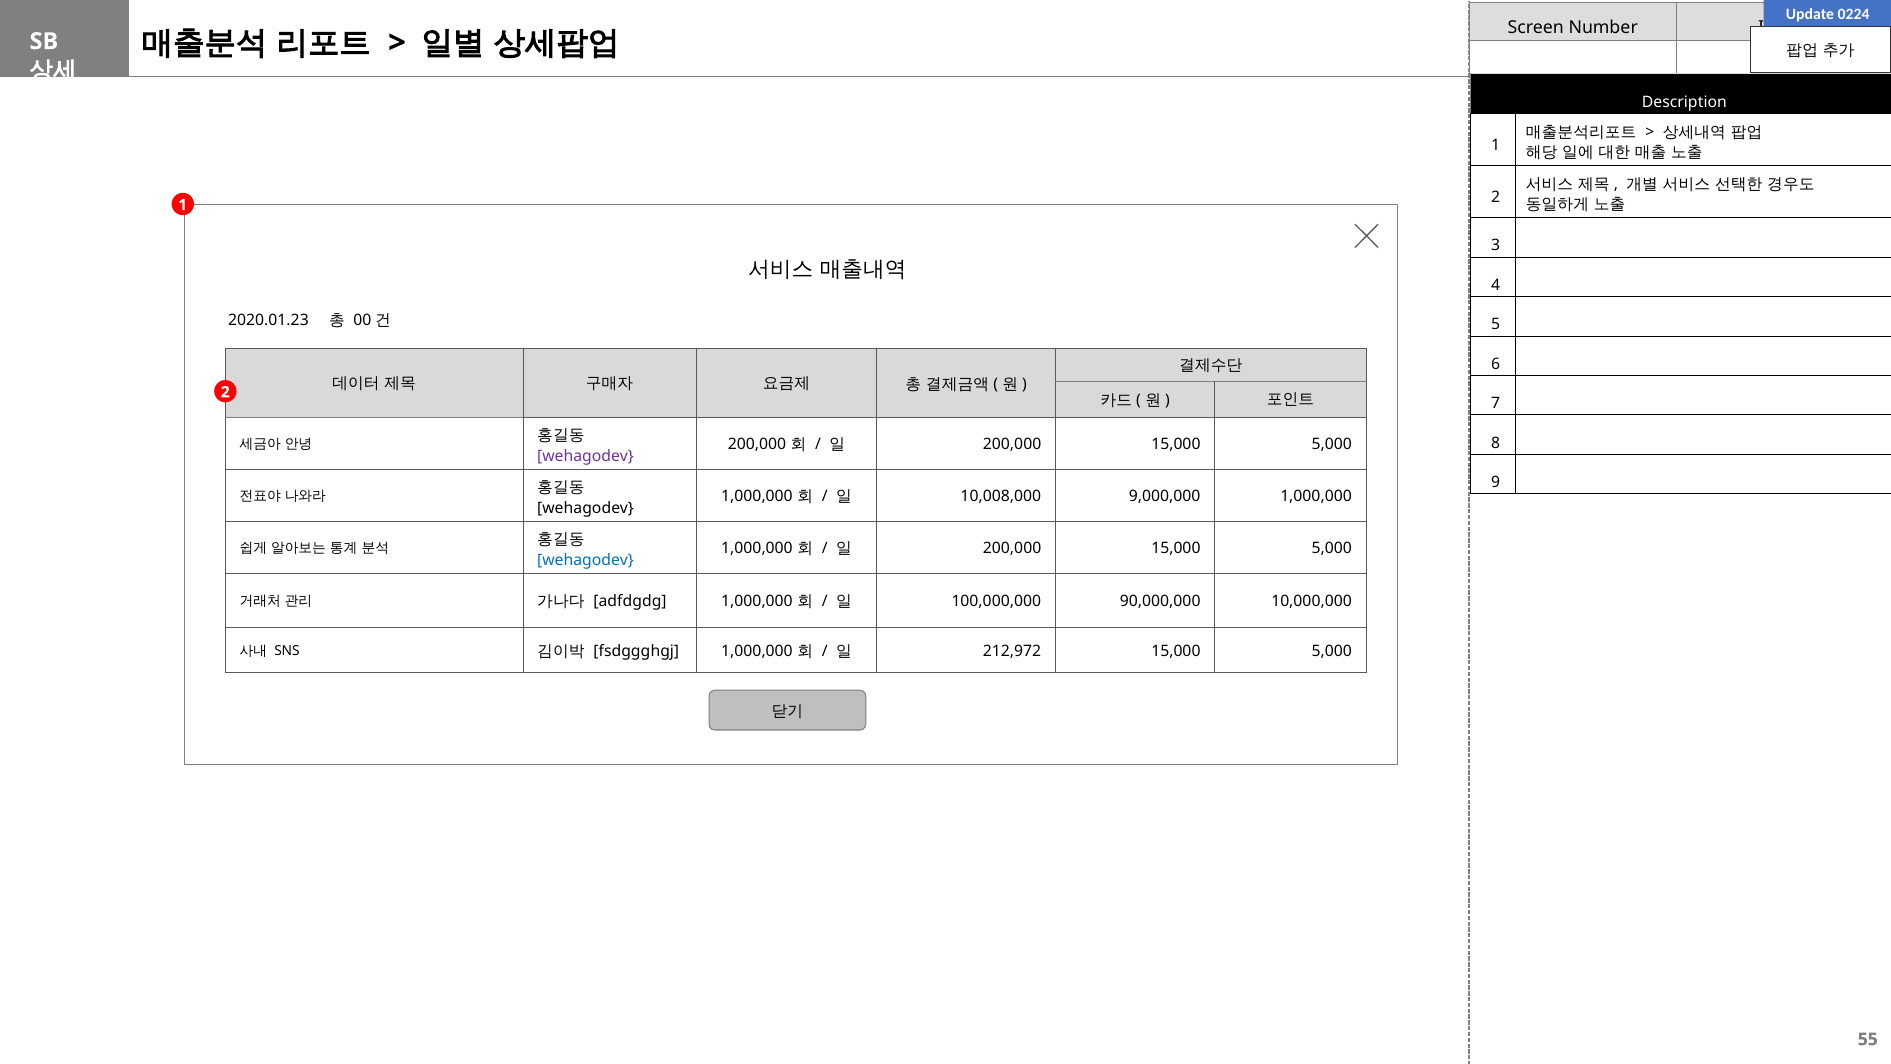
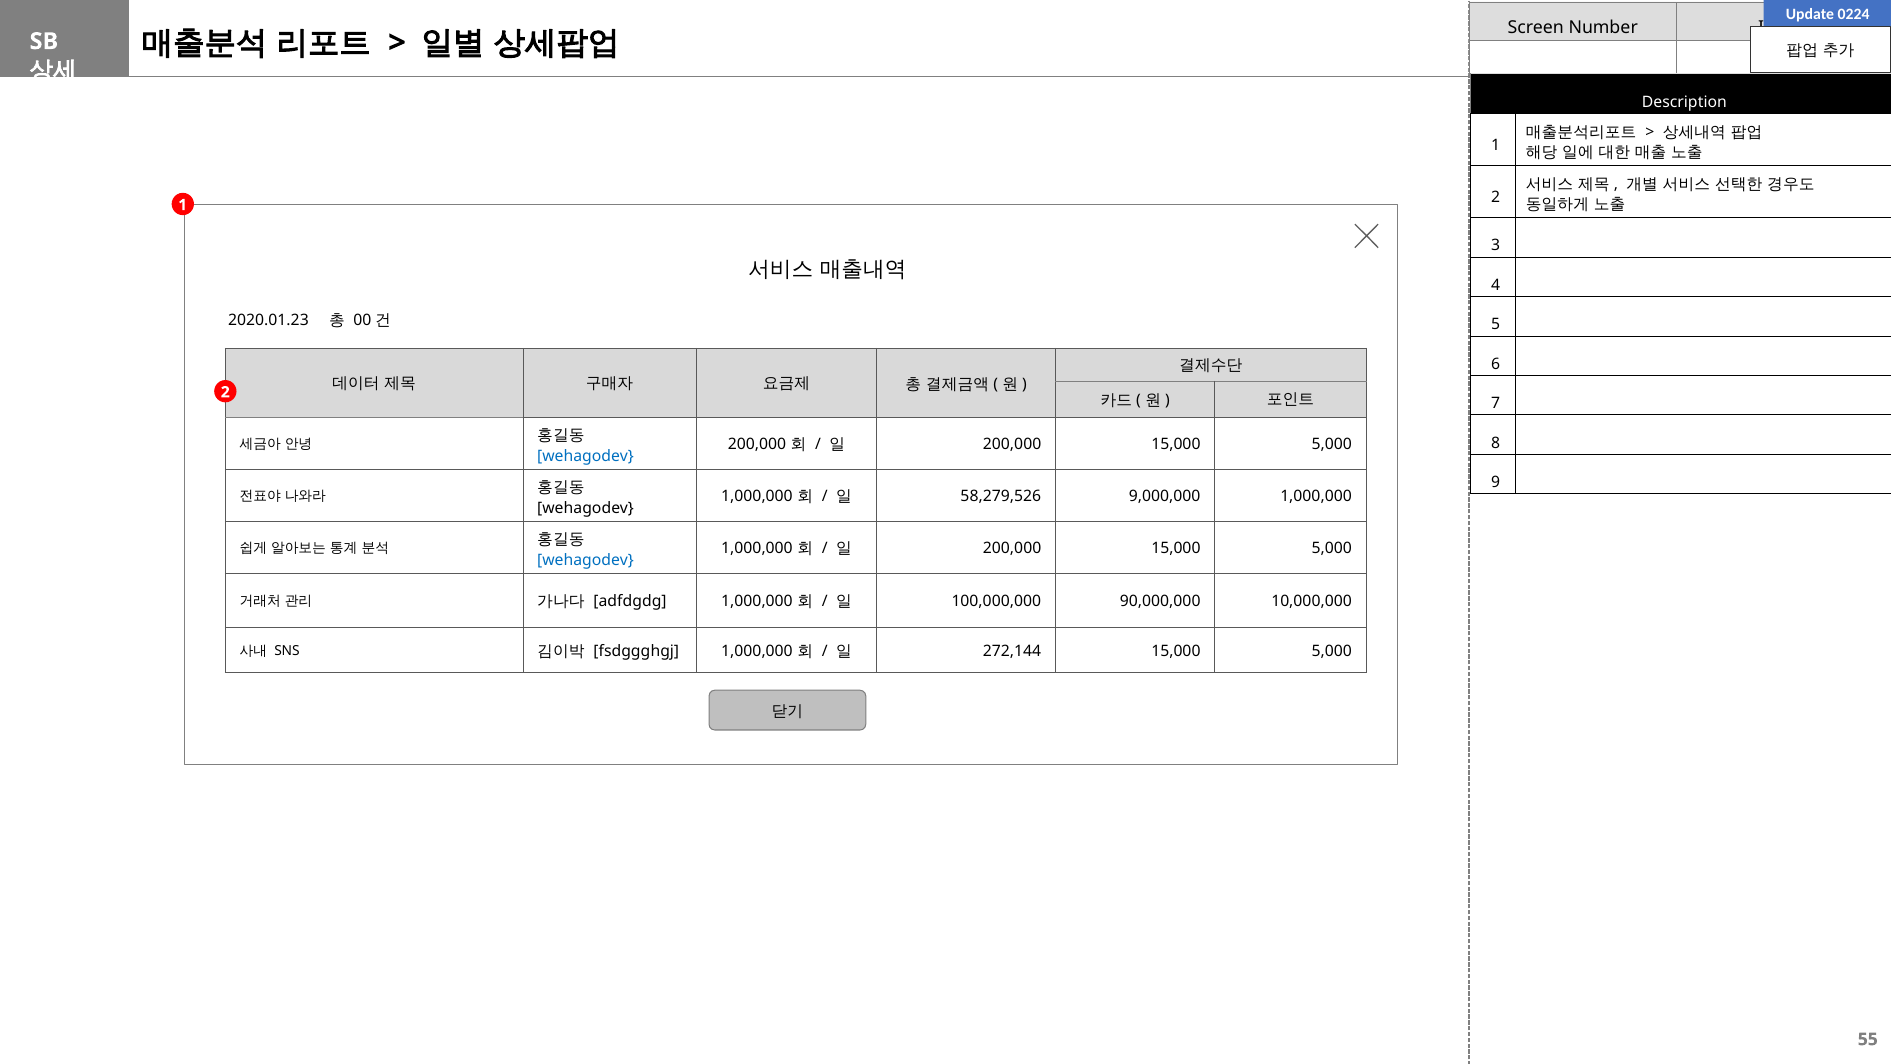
wehagodev colour: purple -> blue (586, 457)
10,008,000: 10,008,000 -> 58,279,526 (1001, 496)
212,972: 212,972 -> 272,144 (1012, 651)
